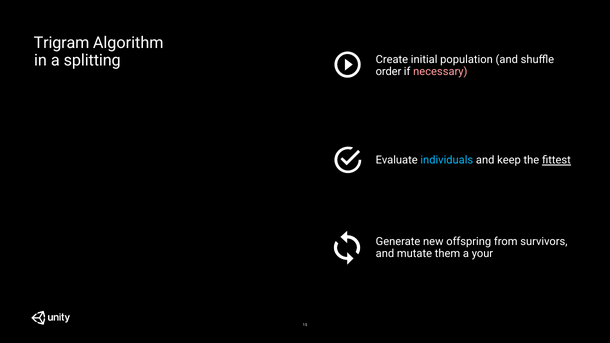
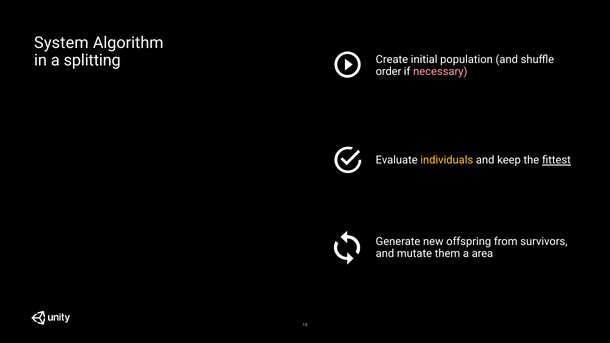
Trigram: Trigram -> System (61, 43)
individuals colour: light blue -> yellow (447, 160)
your: your -> area (482, 254)
